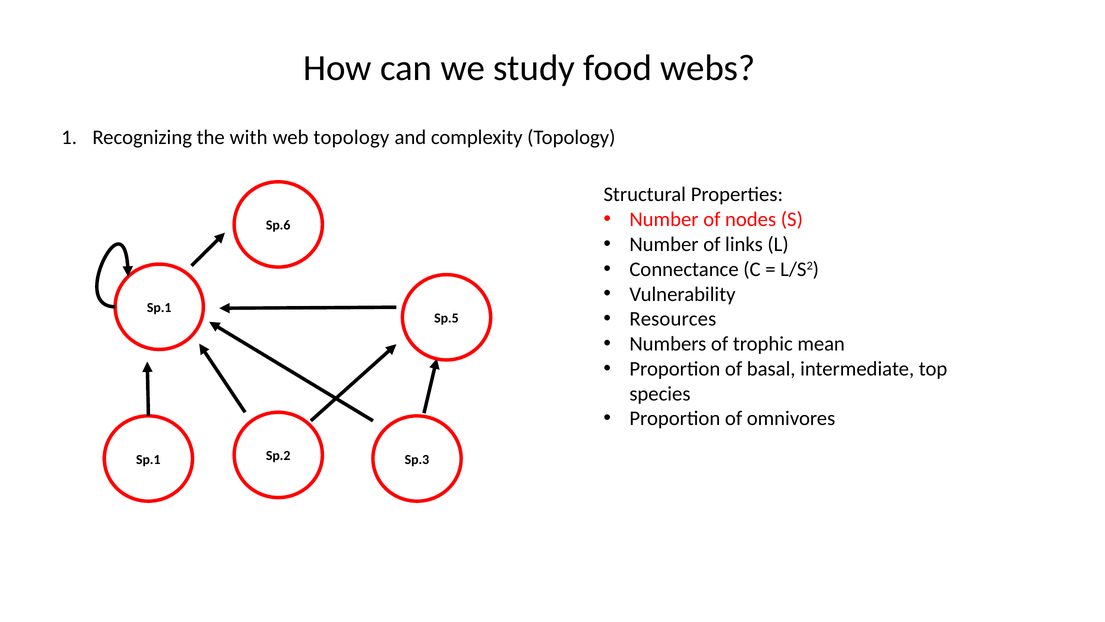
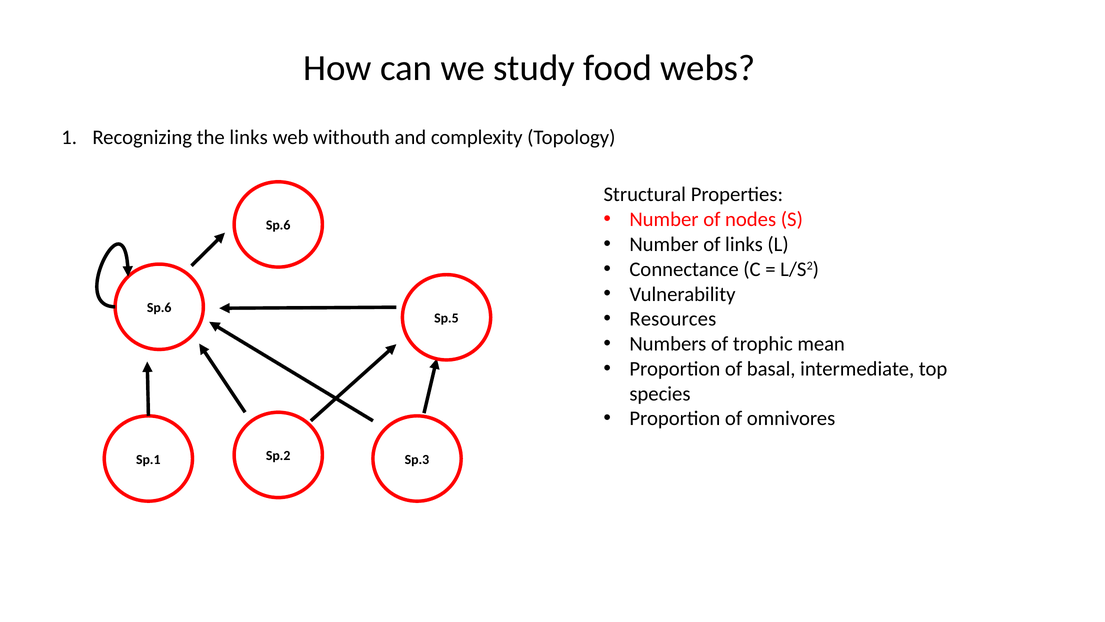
the with: with -> links (249, 137)
web topology: topology -> withouth (352, 137)
Sp.1: Sp.1 -> Sp.6 (159, 308)
